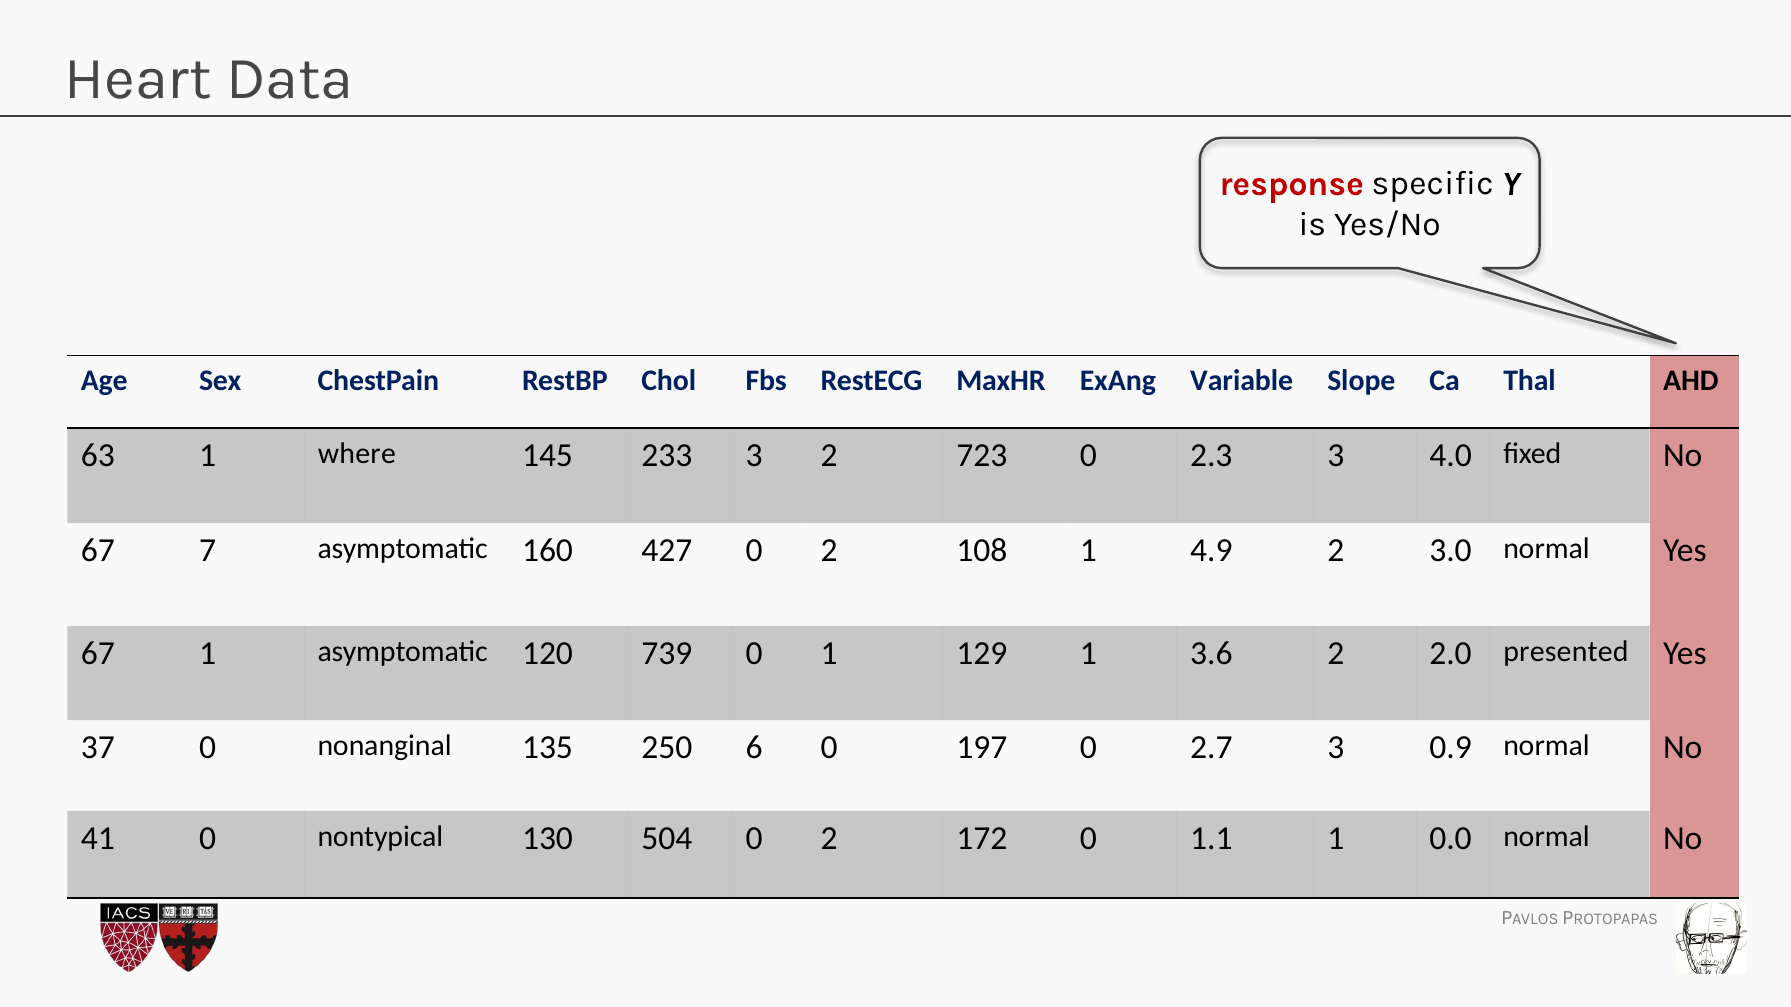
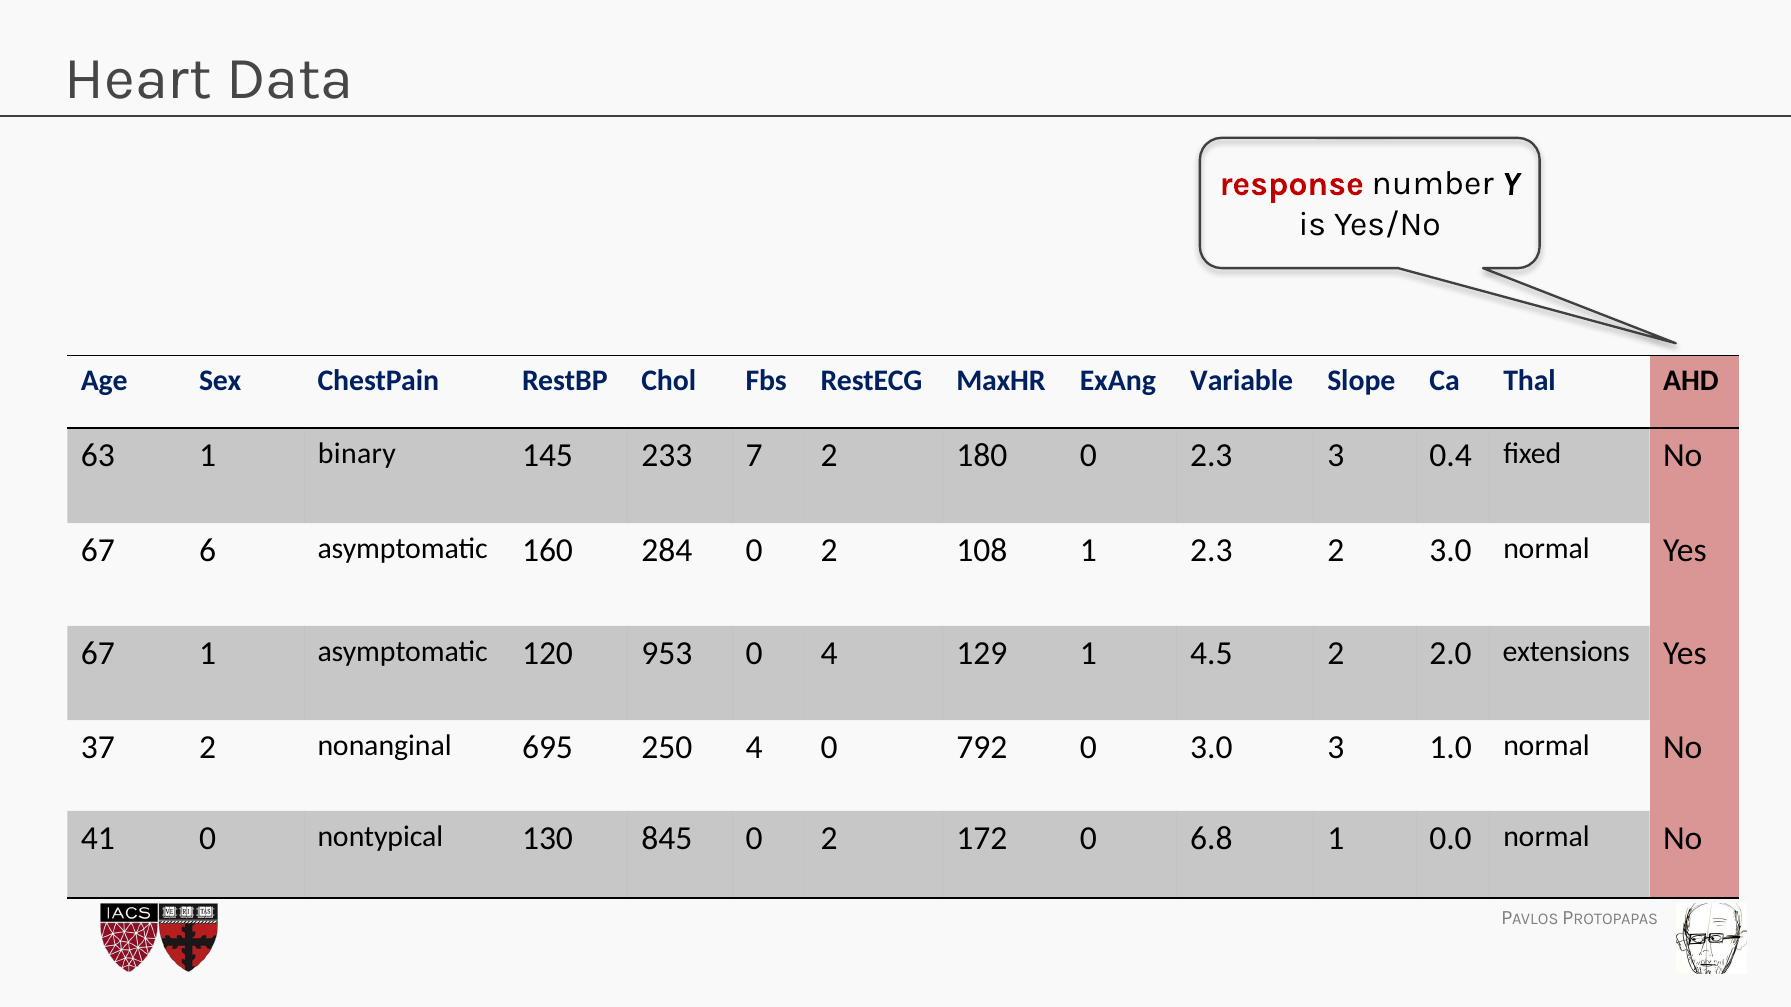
specific: specific -> number (1433, 184)
where: where -> binary (357, 454)
233 3: 3 -> 7 (754, 456)
723: 723 -> 180 (982, 456)
4.0: 4.0 -> 0.4 (1451, 456)
7: 7 -> 6 (208, 551)
427: 427 -> 284 (667, 551)
1 4.9: 4.9 -> 2.3 (1211, 551)
739: 739 -> 953 (667, 654)
0 1: 1 -> 4 (829, 654)
3.6: 3.6 -> 4.5 (1211, 654)
presented: presented -> extensions (1566, 651)
37 0: 0 -> 2 (208, 748)
135: 135 -> 695 (547, 748)
250 6: 6 -> 4 (754, 748)
197: 197 -> 792 (982, 748)
0 2.7: 2.7 -> 3.0 (1211, 748)
0.9: 0.9 -> 1.0 (1451, 748)
504: 504 -> 845 (667, 839)
1.1: 1.1 -> 6.8 (1211, 839)
